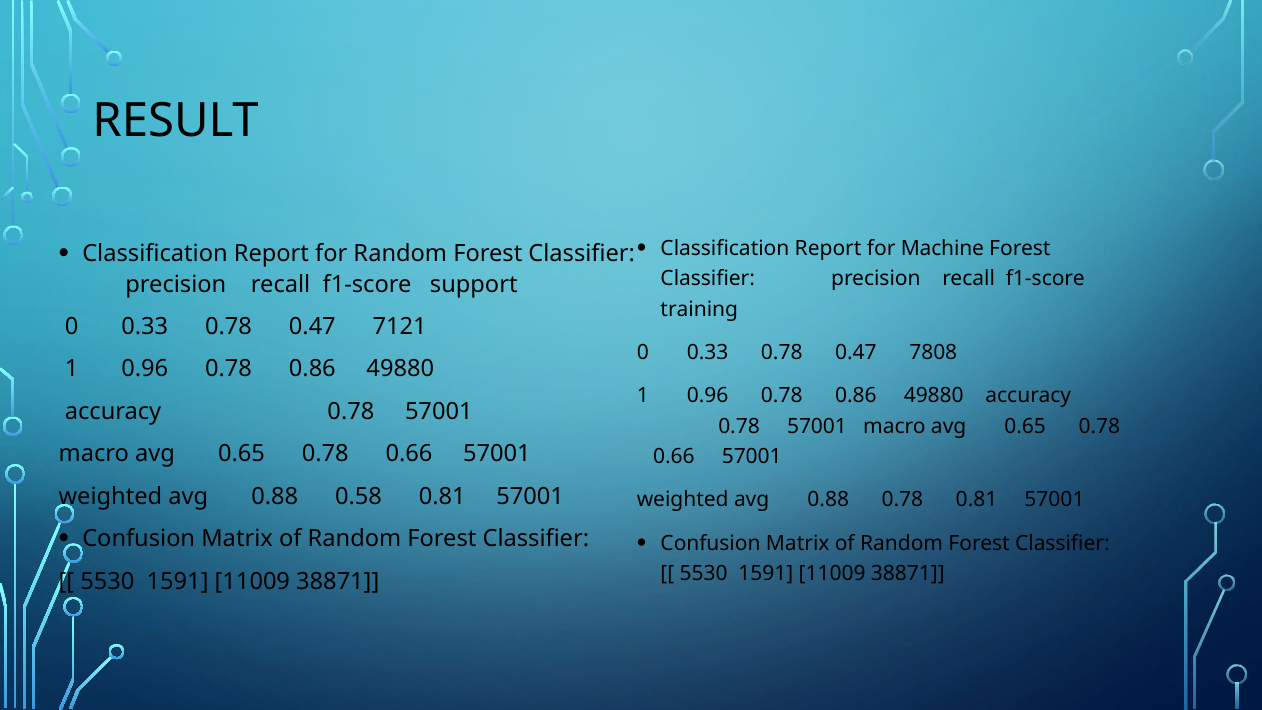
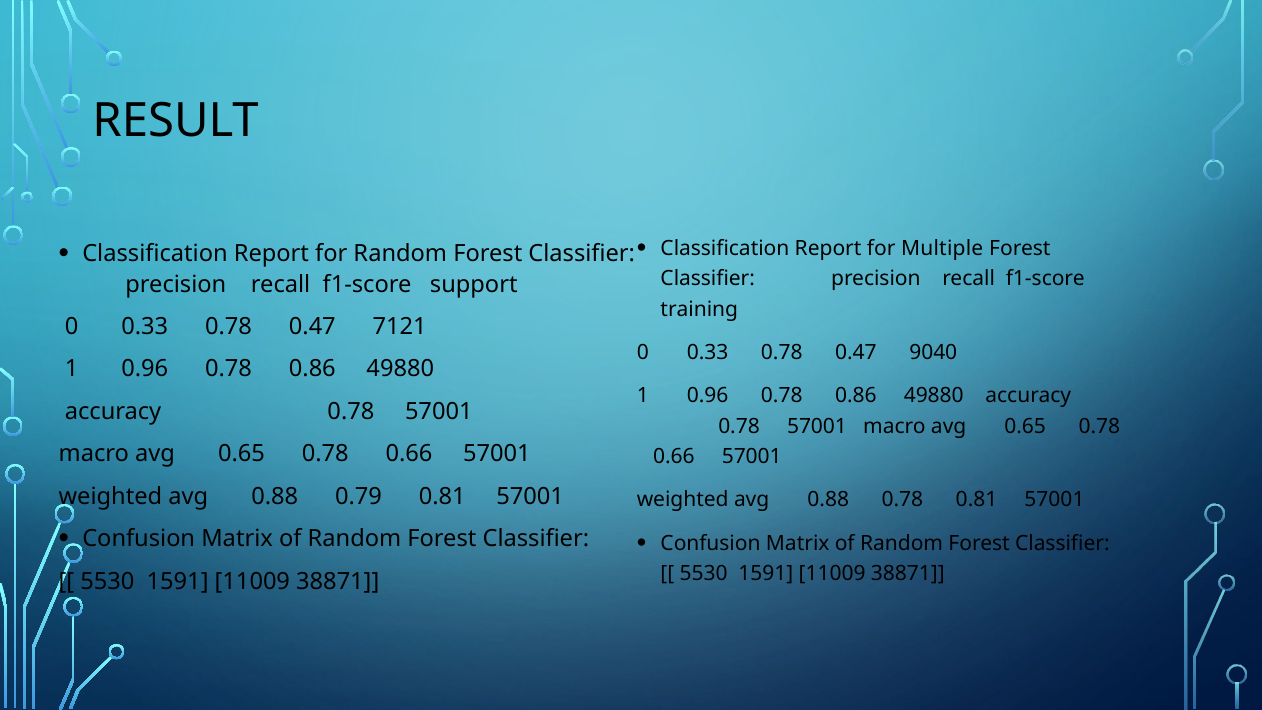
Machine: Machine -> Multiple (942, 249)
7808: 7808 -> 9040 (933, 352)
0.58: 0.58 -> 0.79 (359, 496)
